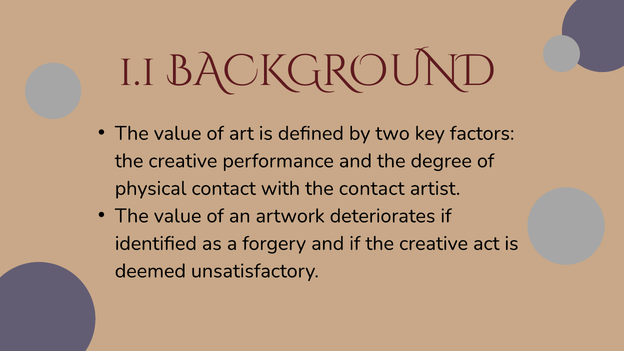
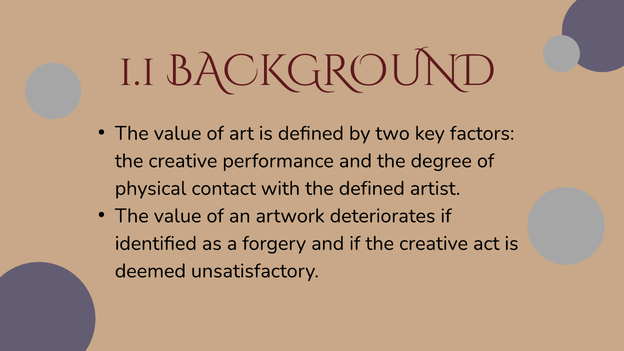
the contact: contact -> defined (372, 188)
